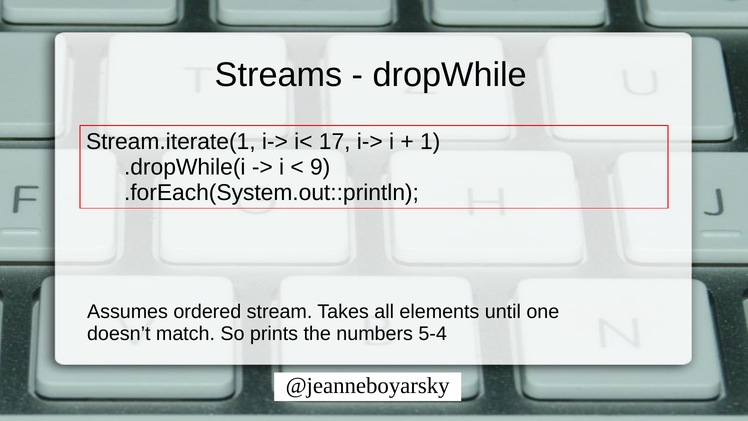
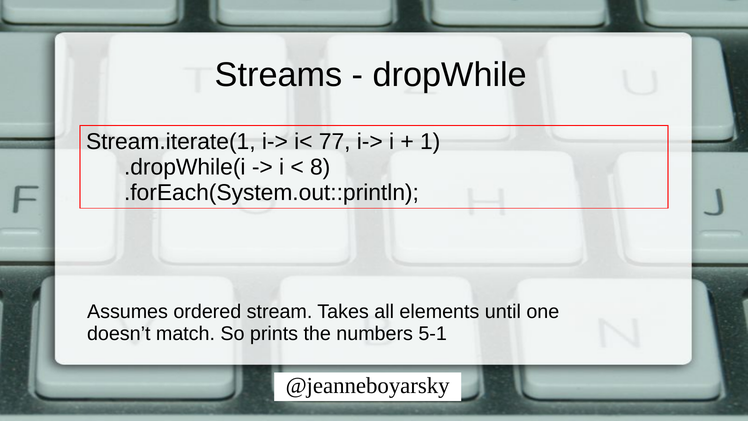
17: 17 -> 77 (335, 141)
9: 9 -> 8 (320, 167)
5-4: 5-4 -> 5-1 (433, 334)
